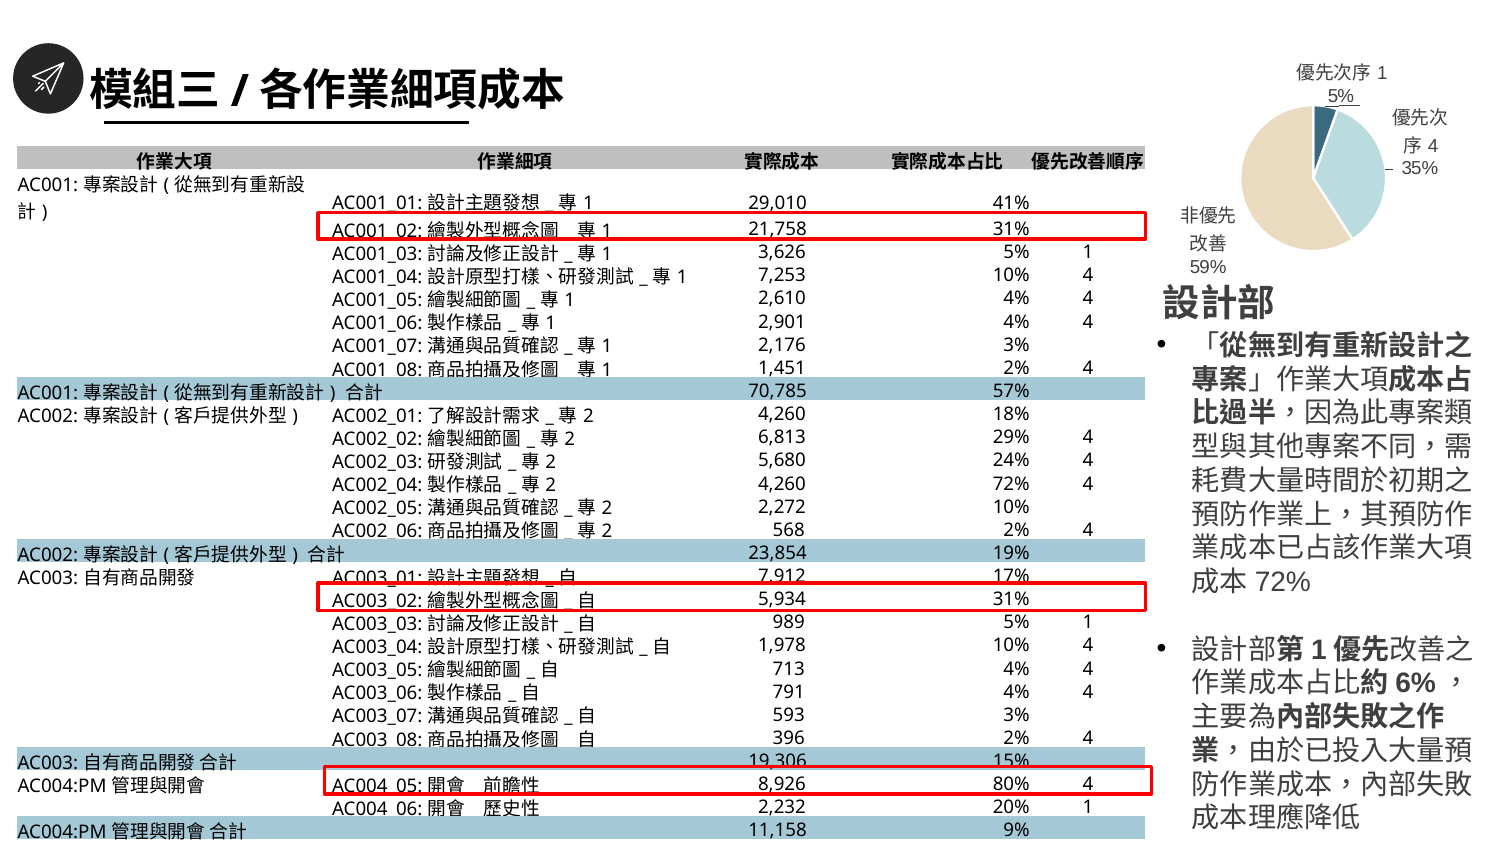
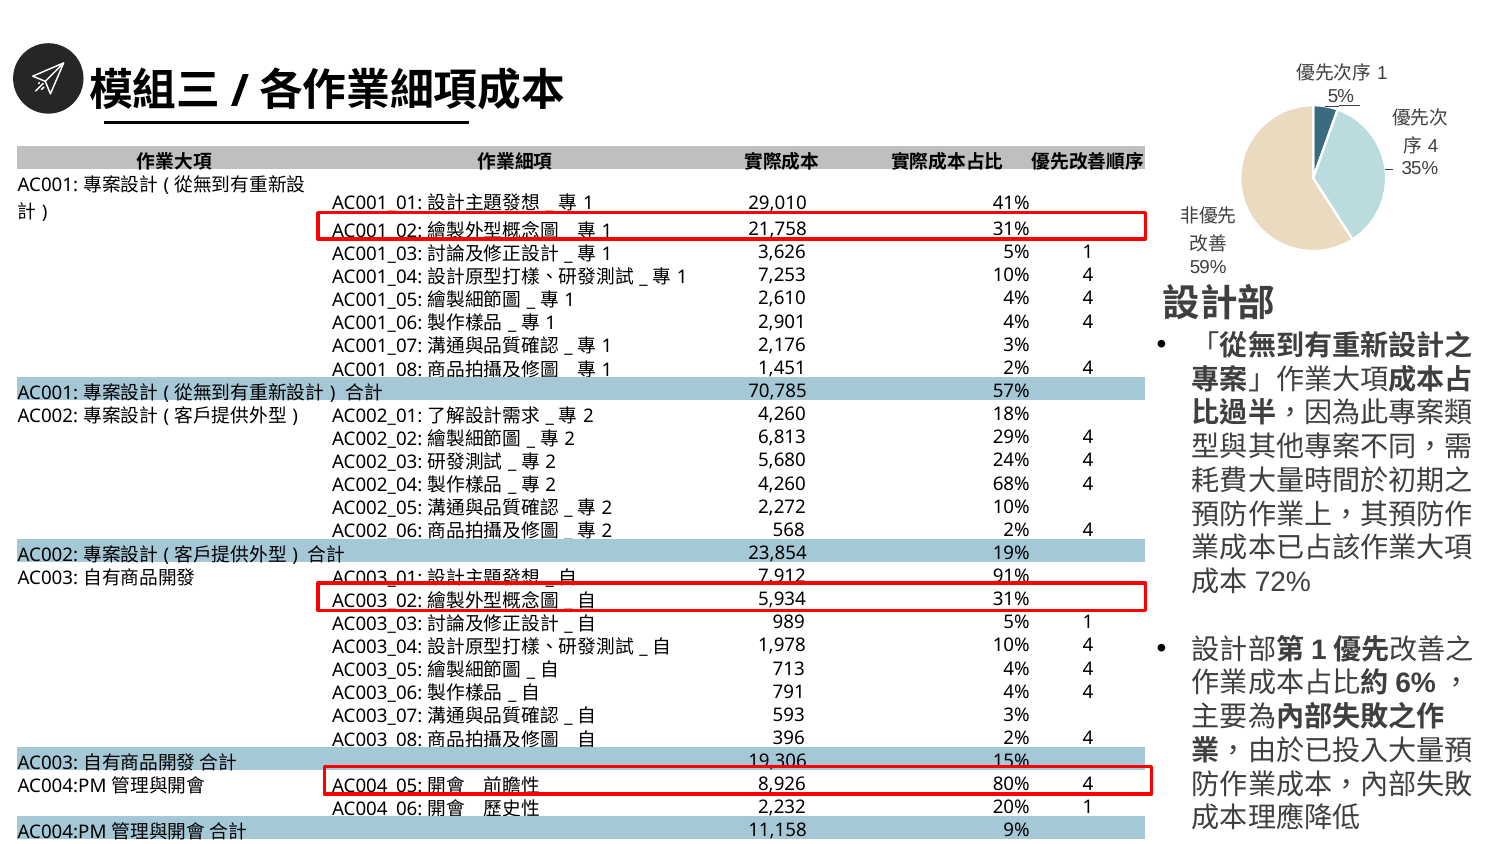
72%: 72% -> 68% (1011, 484)
17%: 17% -> 91% (1011, 576)
